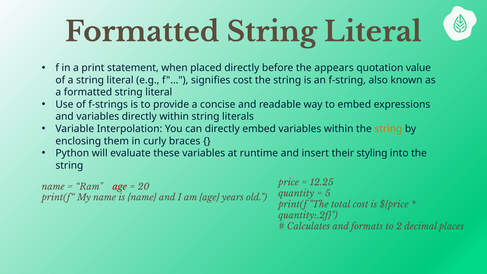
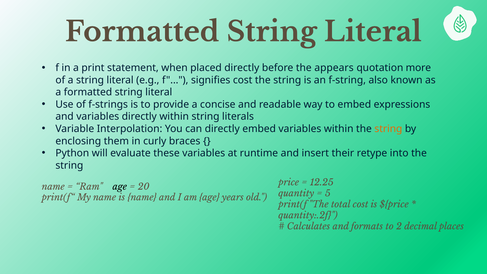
value: value -> more (418, 68)
styling: styling -> retype (372, 153)
age colour: red -> black (120, 187)
